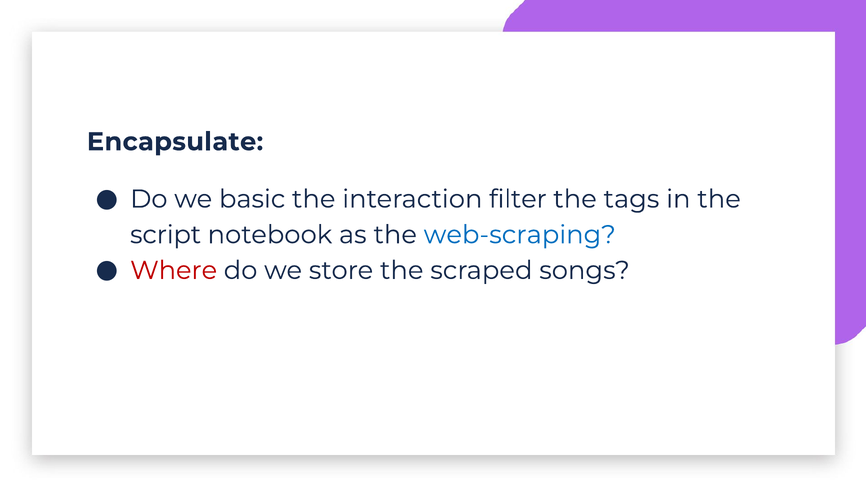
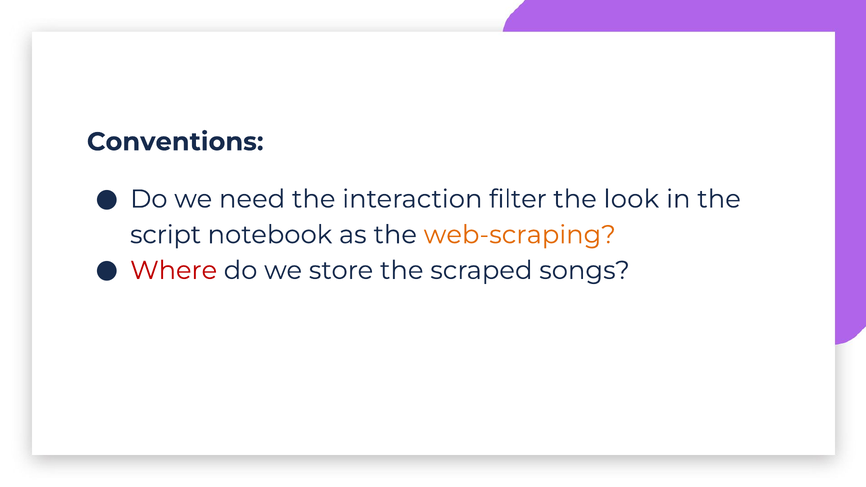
Encapsulate: Encapsulate -> Conventions (175, 142)
basic: basic -> need (252, 199)
tags: tags -> look (631, 199)
web-scraping colour: blue -> orange (520, 235)
